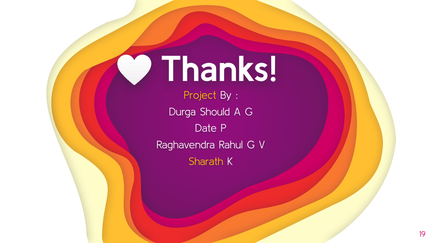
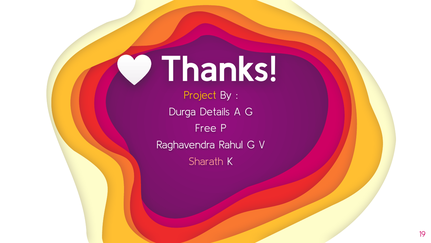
Should: Should -> Details (215, 112)
Date: Date -> Free (206, 128)
Sharath colour: yellow -> pink (206, 161)
